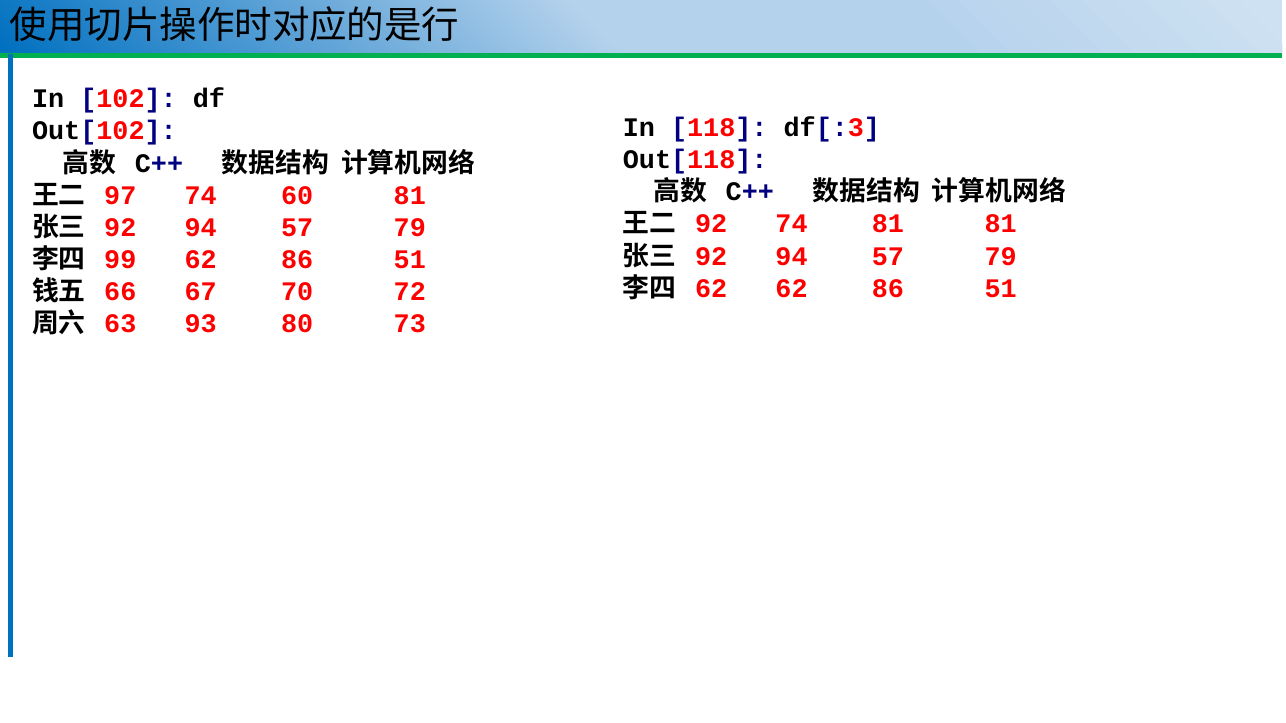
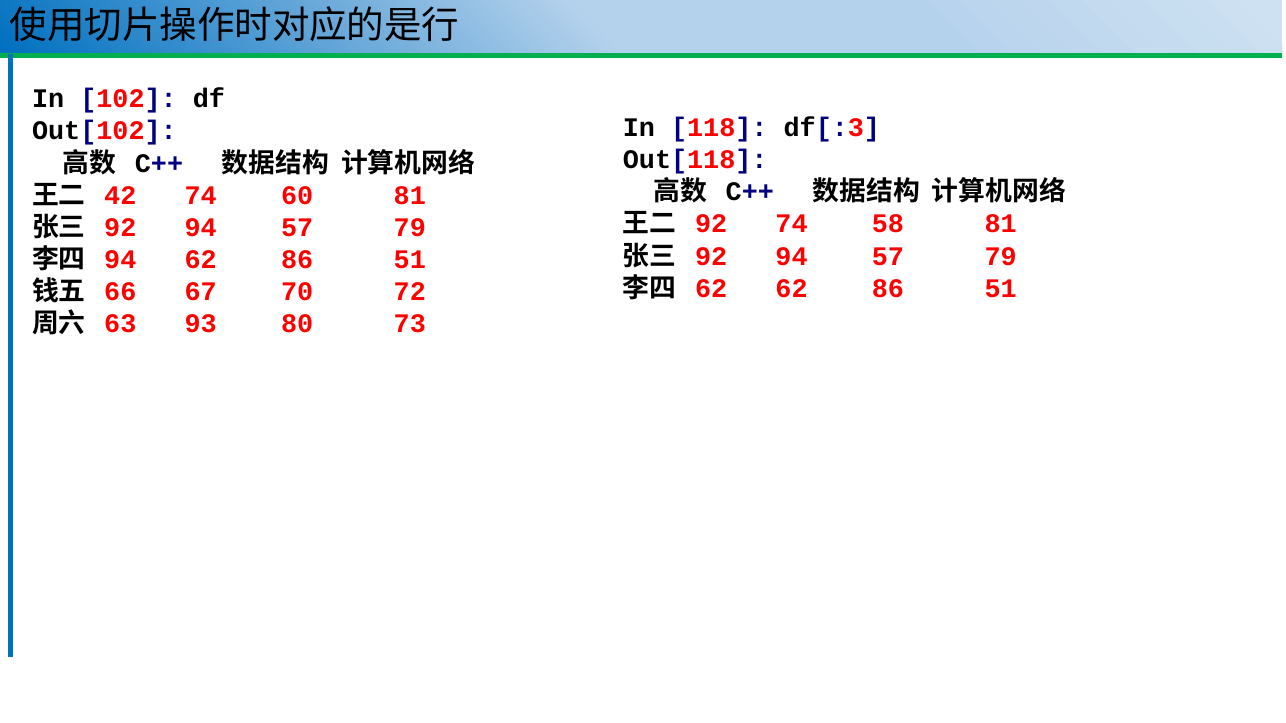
97: 97 -> 42 (120, 195)
74 81: 81 -> 58 (888, 224)
99: 99 -> 94 (120, 260)
